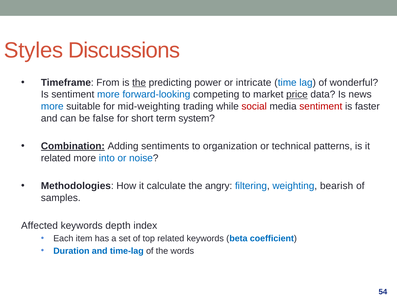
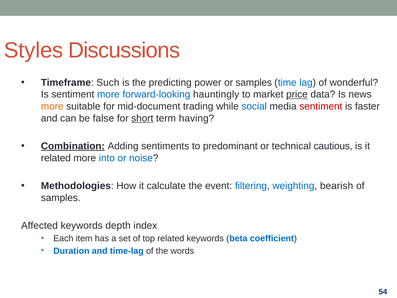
From: From -> Such (108, 82)
the underline: present -> none (139, 82)
or intricate: intricate -> samples (254, 82)
competing: competing -> hauntingly (216, 94)
more colour: blue -> orange (52, 106)
mid-weighting: mid-weighting -> mid-document (149, 106)
social colour: red -> blue (254, 106)
short underline: none -> present (142, 118)
system: system -> having (197, 118)
organization: organization -> predominant (230, 146)
patterns: patterns -> cautious (333, 146)
angry: angry -> event (219, 186)
